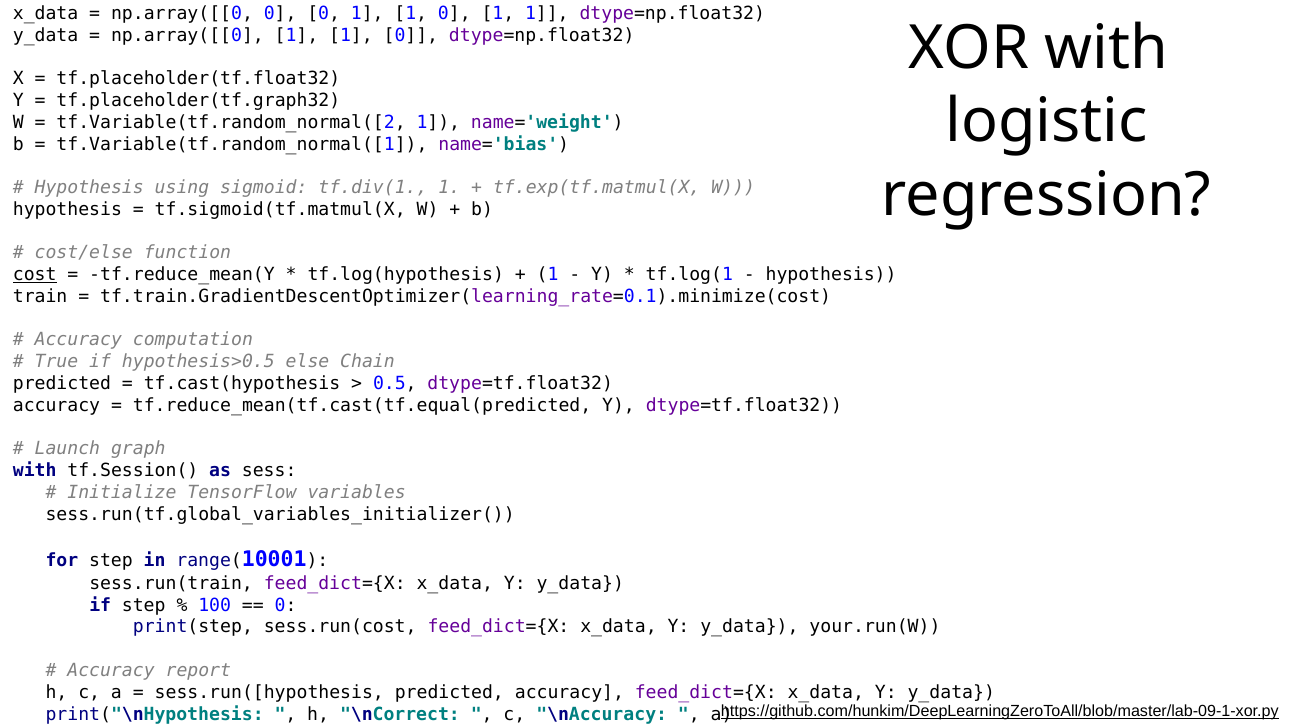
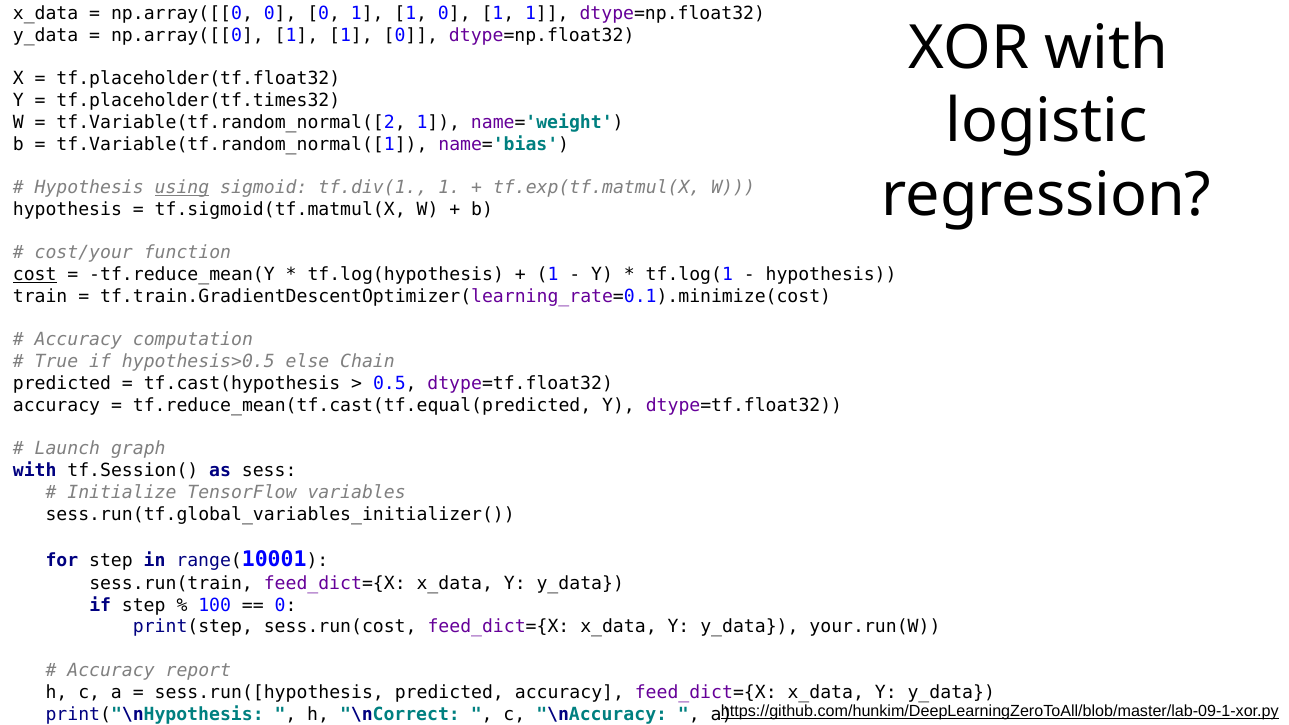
tf.placeholder(tf.graph32: tf.placeholder(tf.graph32 -> tf.placeholder(tf.times32 (198, 101)
using underline: none -> present (182, 188)
cost/else: cost/else -> cost/your (84, 253)
